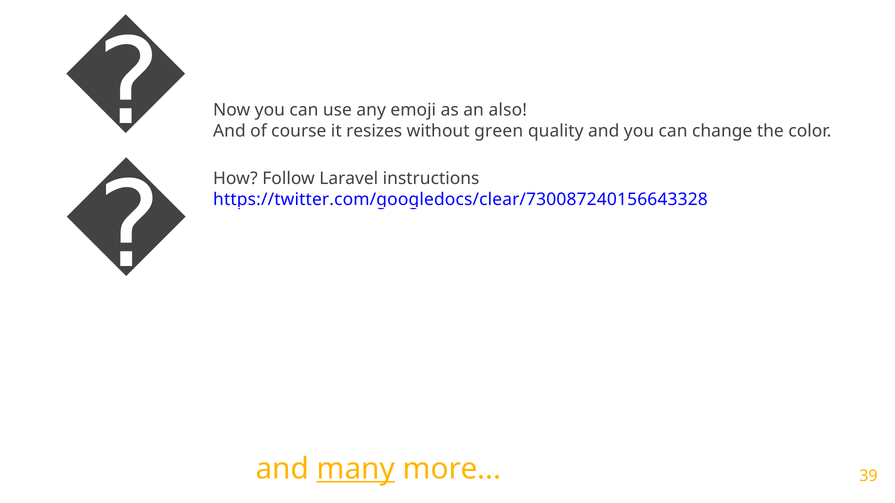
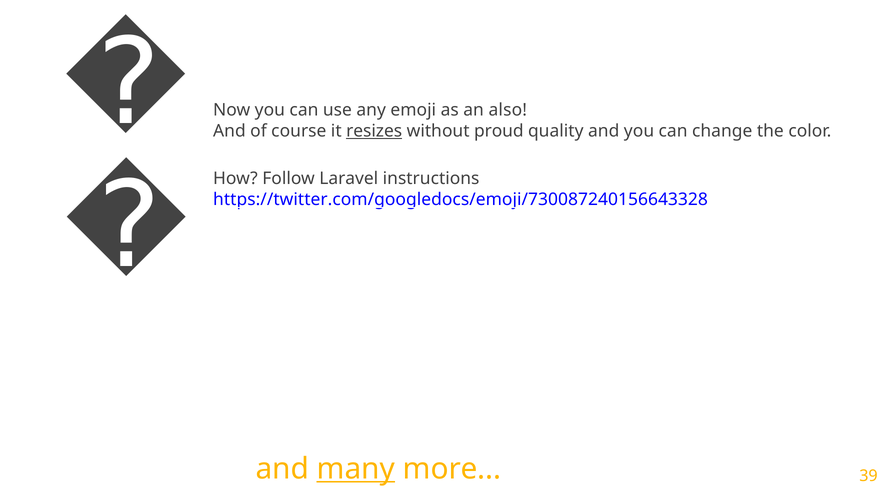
resizes underline: none -> present (374, 131)
green: green -> proud (499, 131)
https://twitter.com/googledocs/clear/730087240156643328: https://twitter.com/googledocs/clear/730087240156643328 -> https://twitter.com/googledocs/emoji/730087240156643328 (461, 200)
